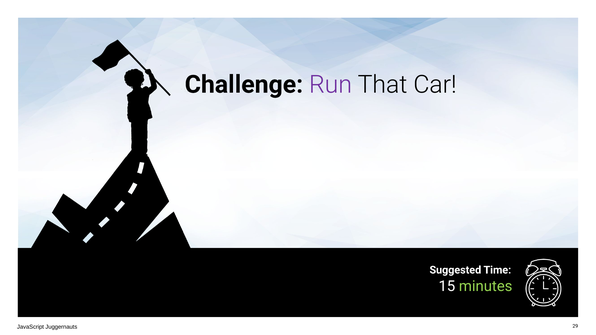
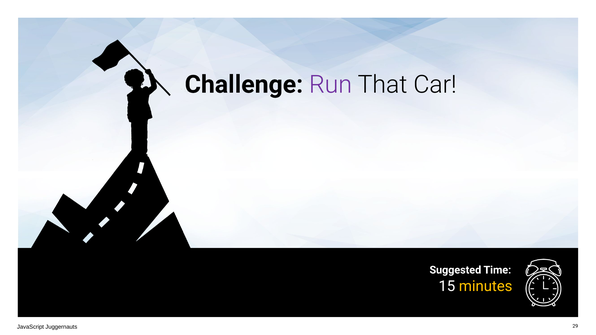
minutes colour: light green -> yellow (486, 287)
